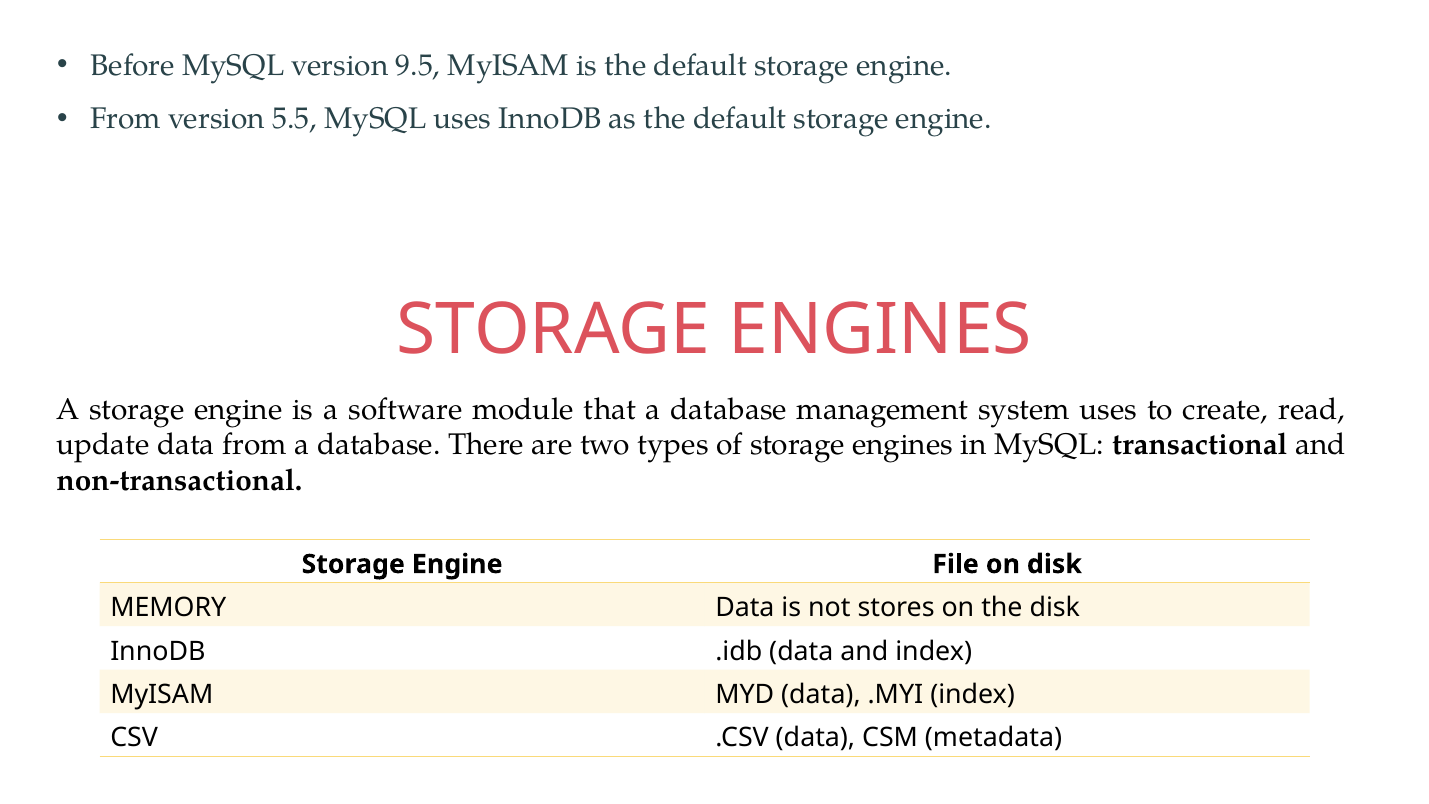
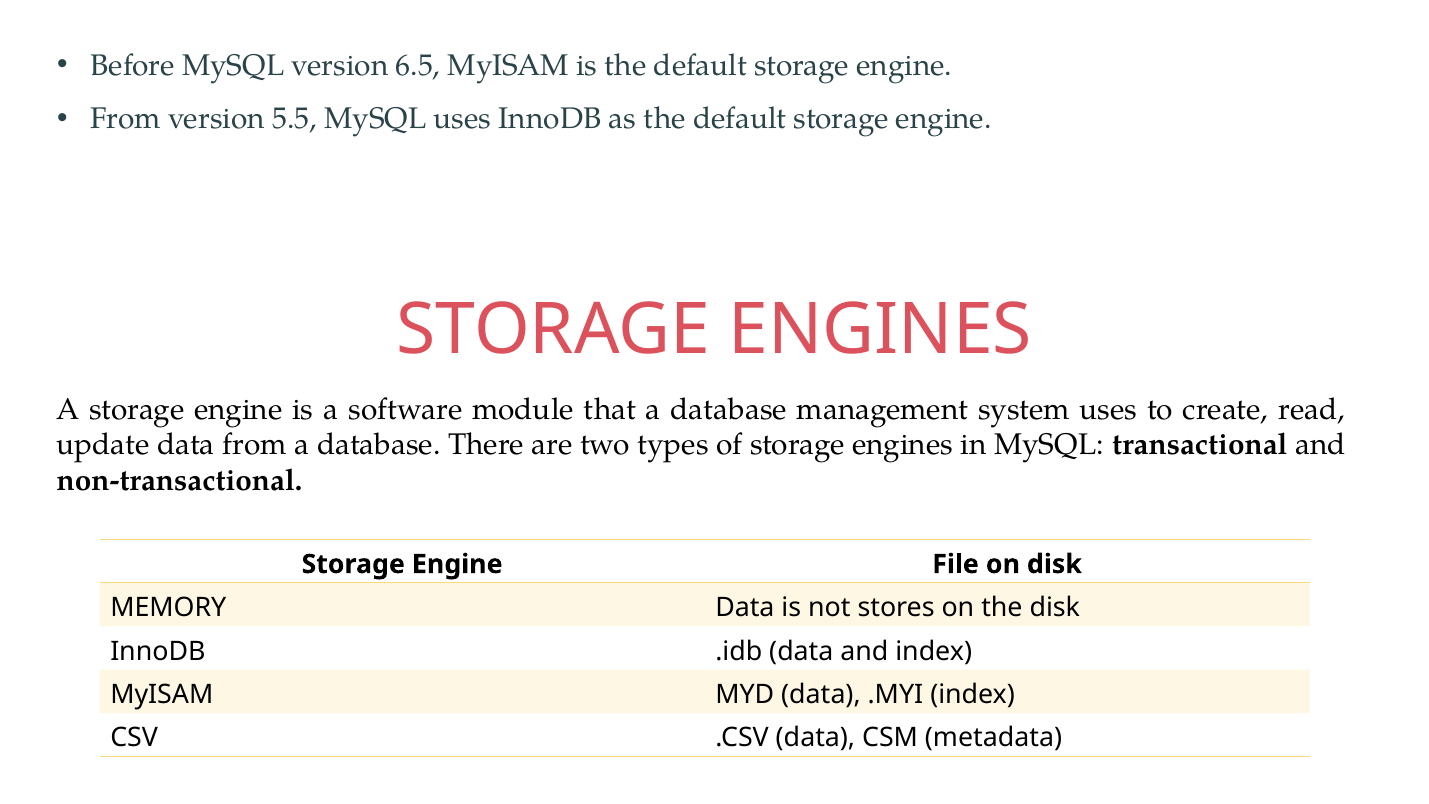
9.5: 9.5 -> 6.5 (418, 65)
